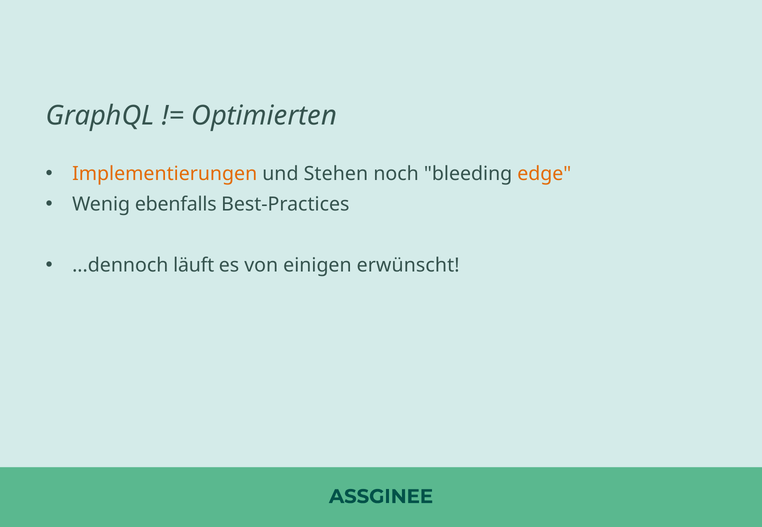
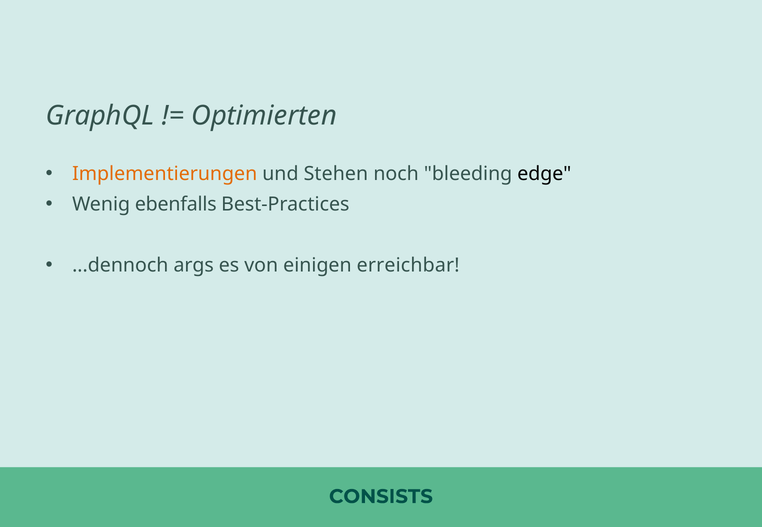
edge colour: orange -> black (544, 174)
läuft: läuft -> args (194, 266)
erwünscht: erwünscht -> erreichbar (408, 266)
ASSGINEE: ASSGINEE -> CONSISTS (381, 497)
